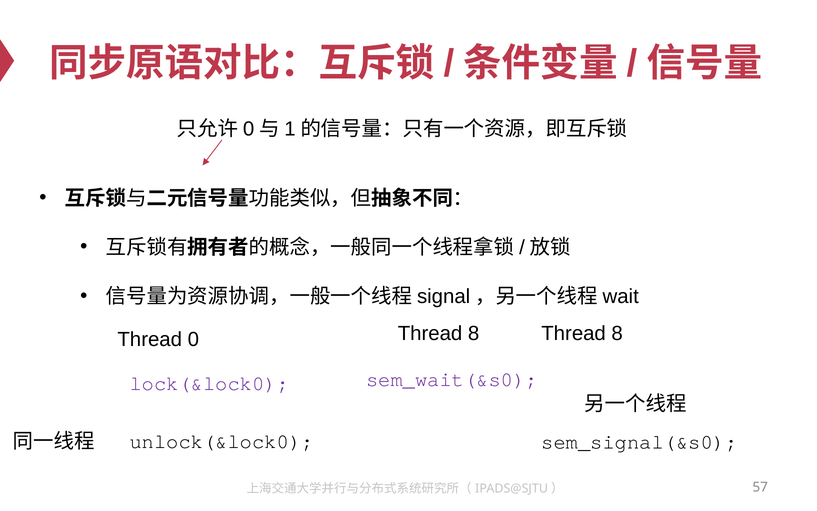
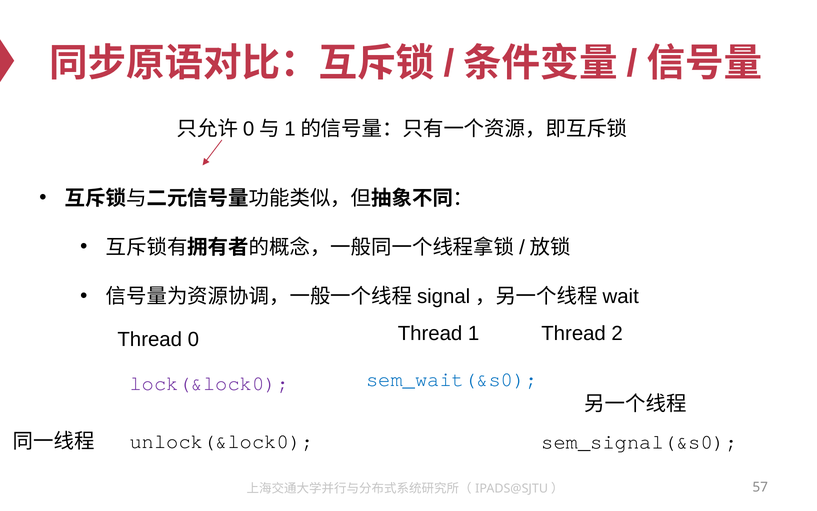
8: 8 -> 1 (474, 333)
8: 8 -> 2 (617, 333)
sem_wait(&s0 colour: purple -> blue (452, 379)
